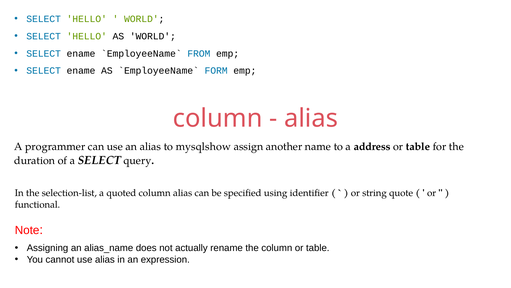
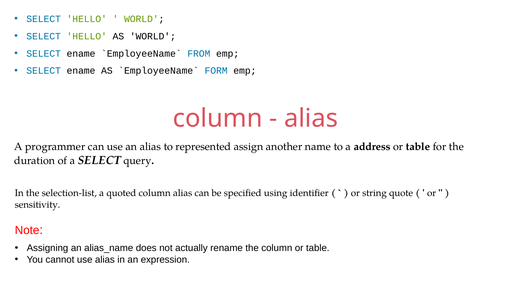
mysqlshow: mysqlshow -> represented (203, 146)
functional: functional -> sensitivity (37, 204)
